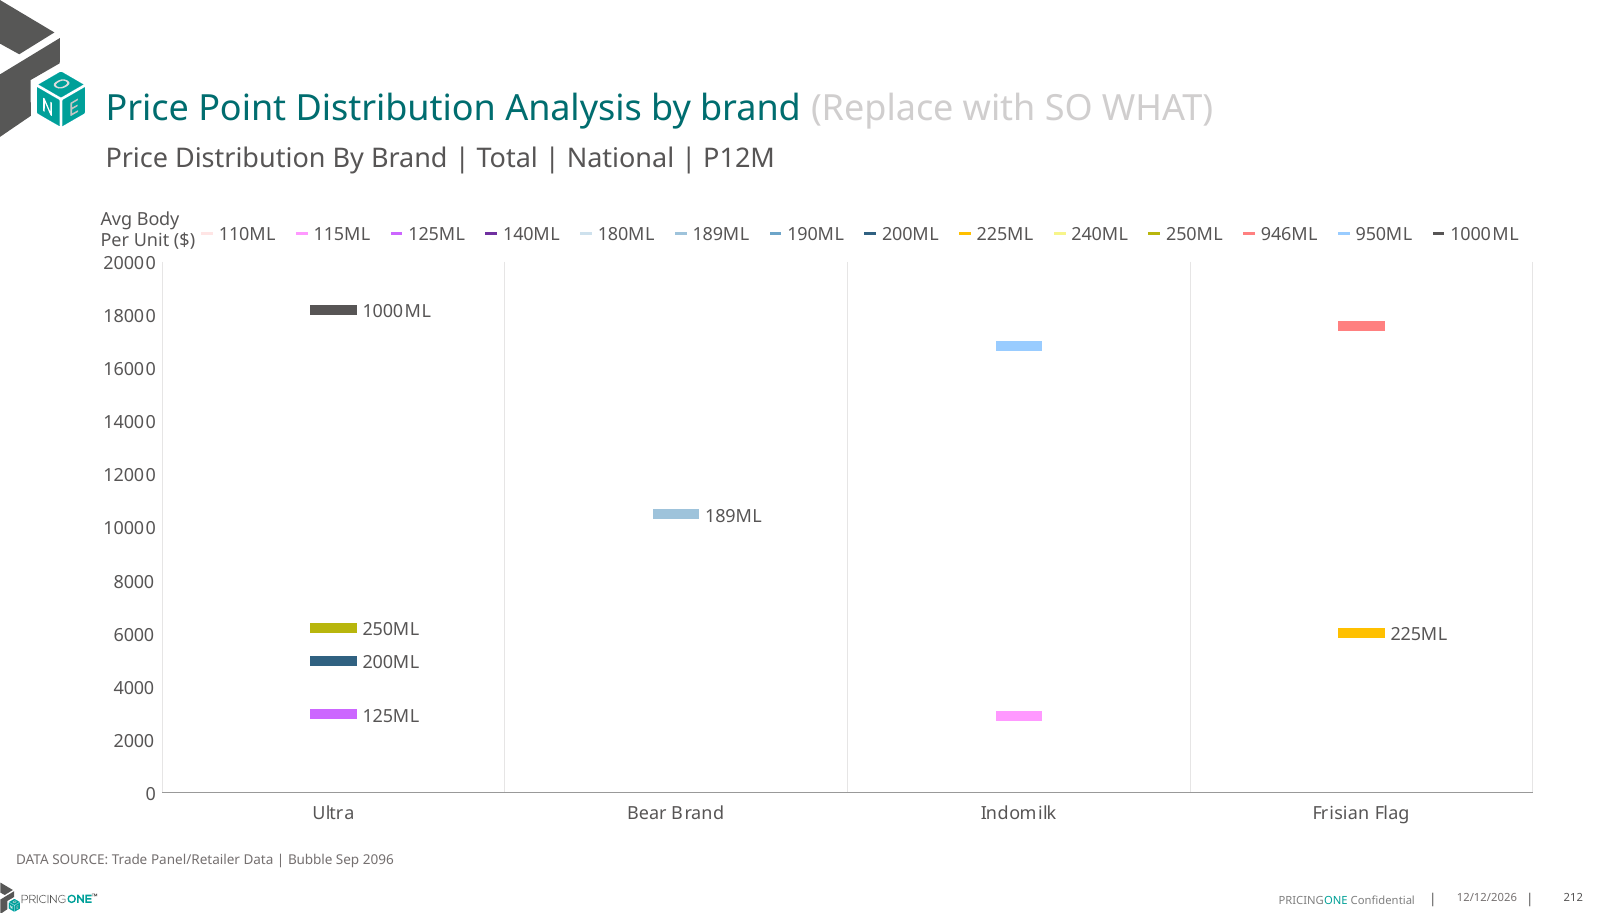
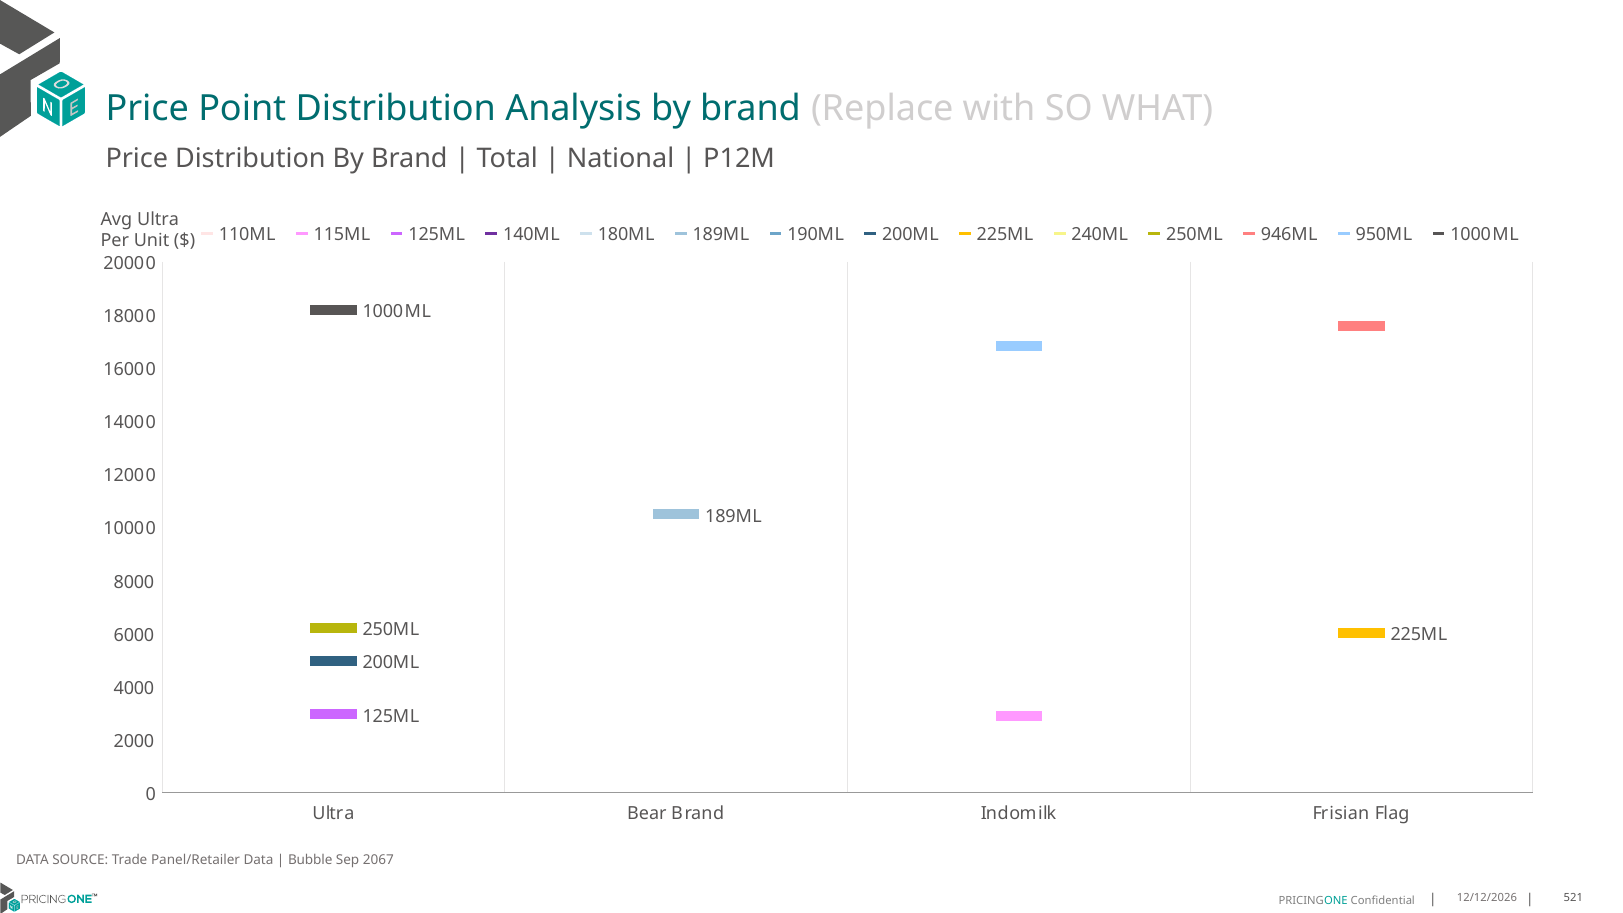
Avg Body: Body -> Ultra (158, 219)
2096: 2096 -> 2067 (378, 860)
212: 212 -> 521 (1573, 898)
